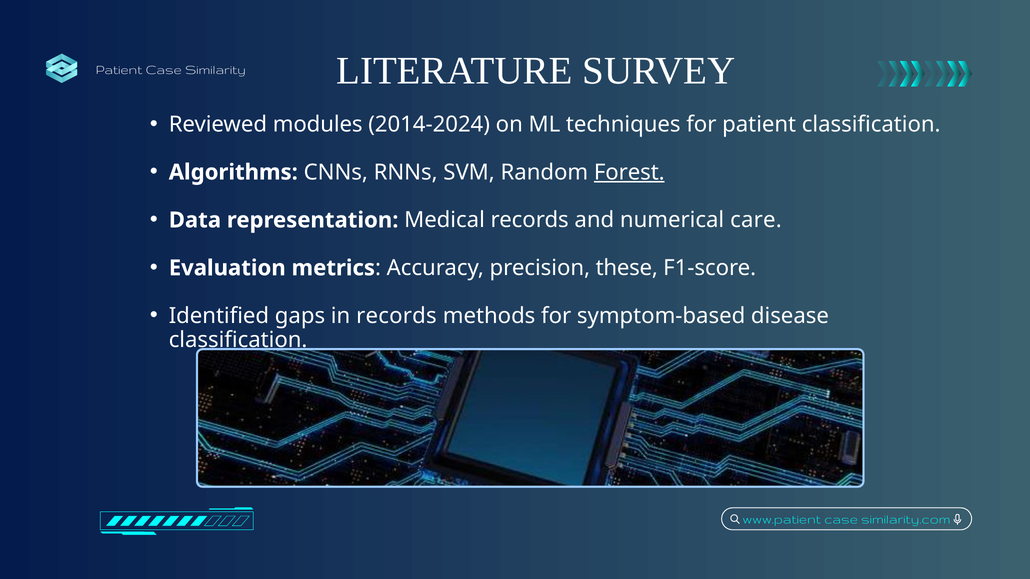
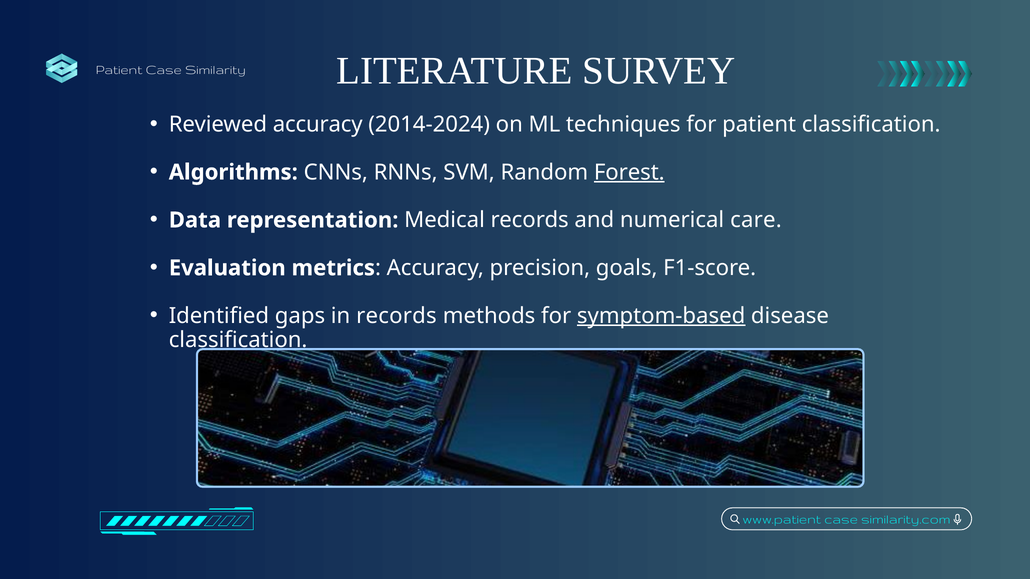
Reviewed modules: modules -> accuracy (318, 124)
these: these -> goals (627, 268)
symptom-based underline: none -> present (661, 316)
